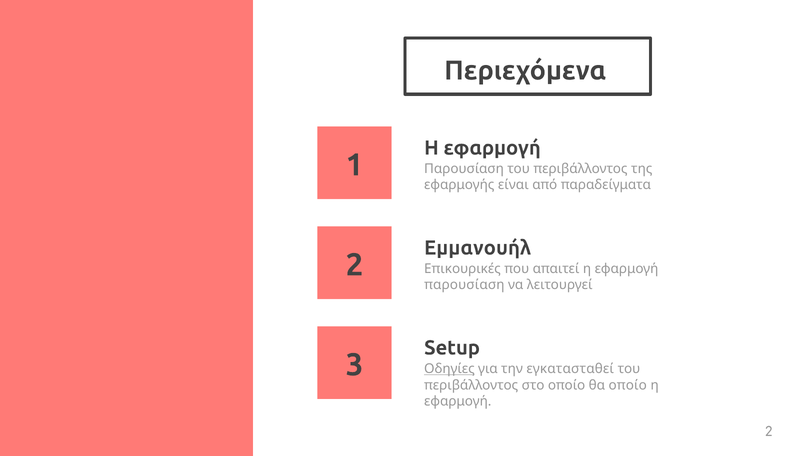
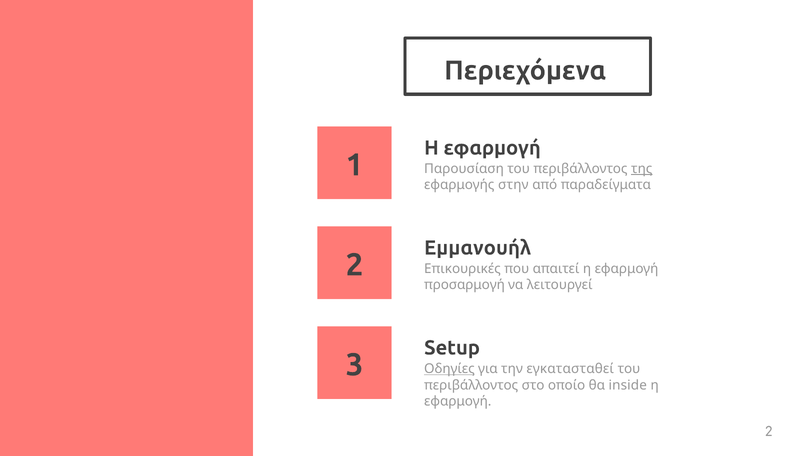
της underline: none -> present (642, 169)
είναι: είναι -> στην (513, 185)
παρουσίαση: παρουσίαση -> προσαρμογή (464, 285)
θα οποίο: οποίο -> inside (628, 385)
